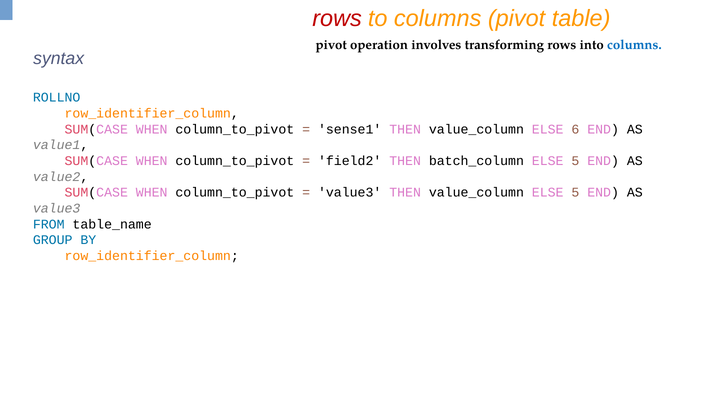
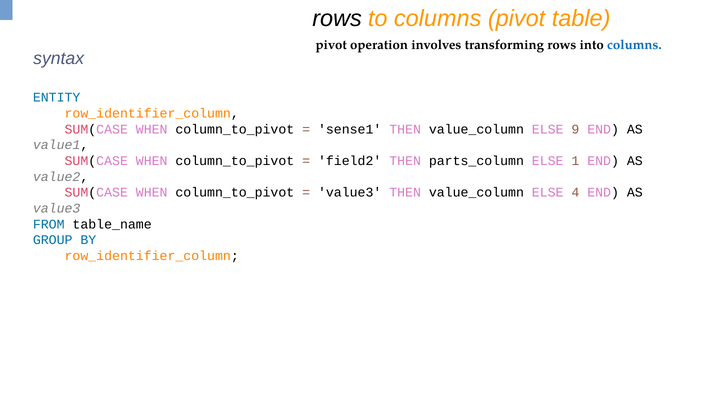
rows colour: red -> black (337, 18)
ROLLNO: ROLLNO -> ENTITY (57, 98)
6: 6 -> 9 (575, 129)
batch_column: batch_column -> parts_column (476, 161)
5: 5 -> 1 (575, 161)
value_column ELSE 5: 5 -> 4 (575, 193)
